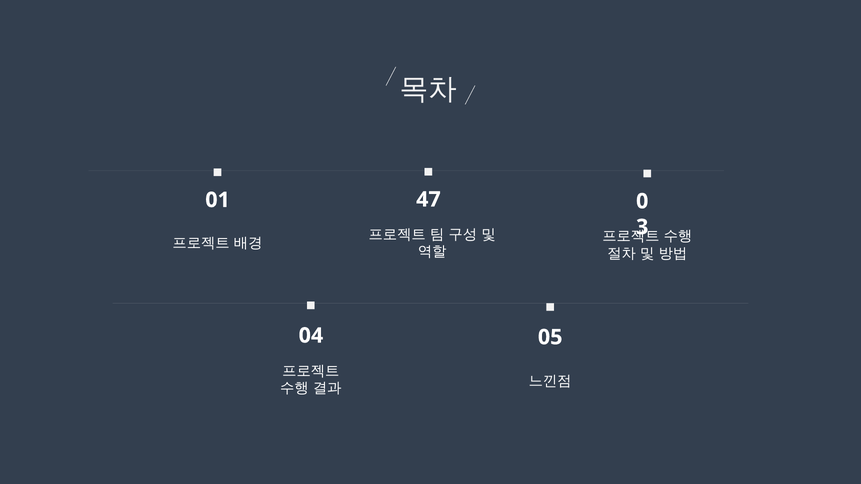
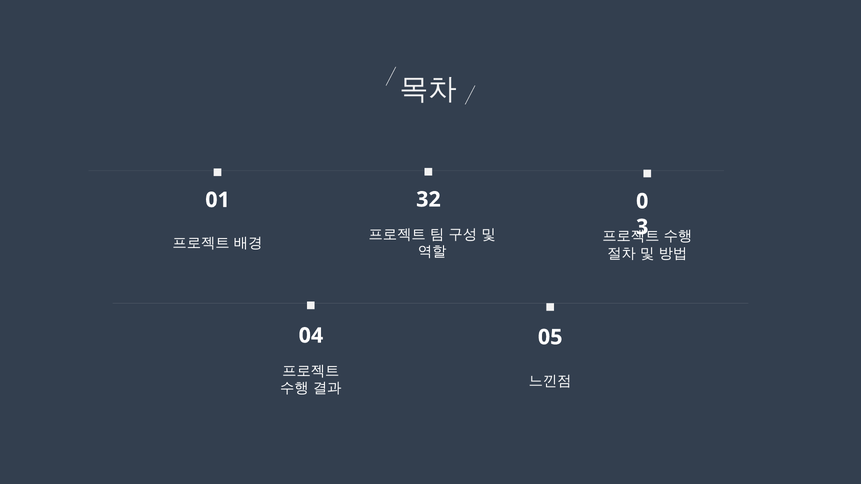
47: 47 -> 32 (428, 200)
